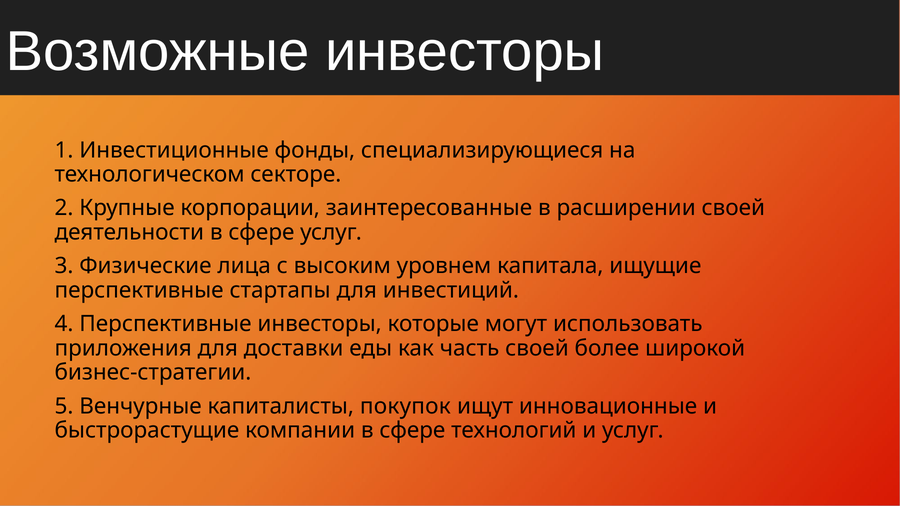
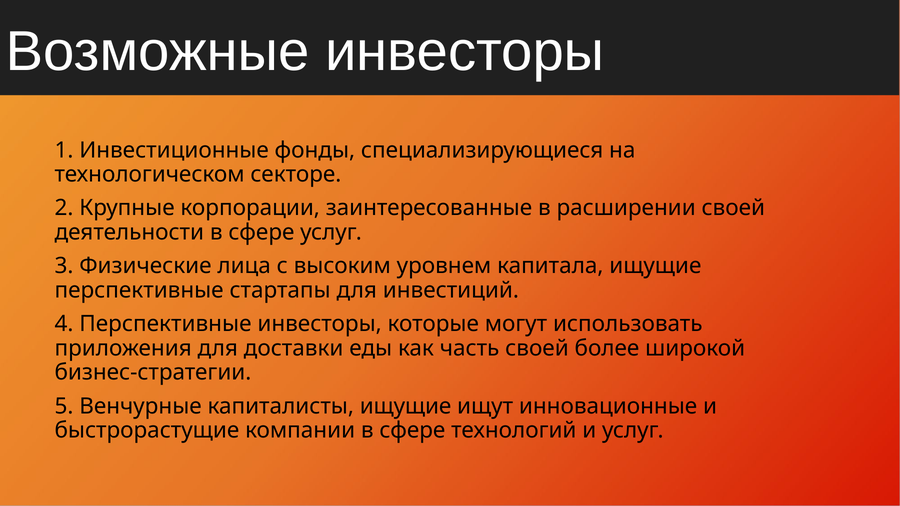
капиталисты покупок: покупок -> ищущие (406, 406)
